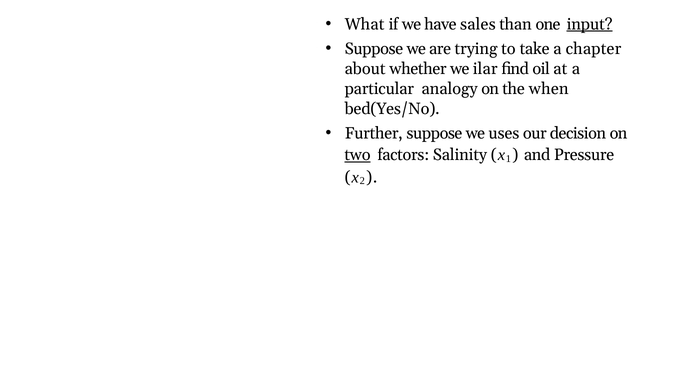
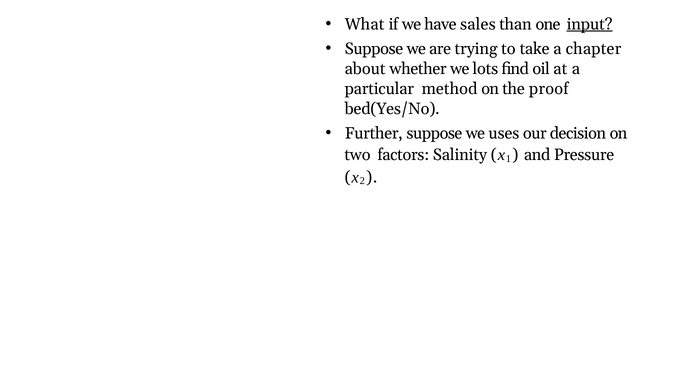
ilar: ilar -> lots (485, 69)
analogy: analogy -> method (450, 89)
when: when -> proof (549, 89)
two underline: present -> none (358, 155)
